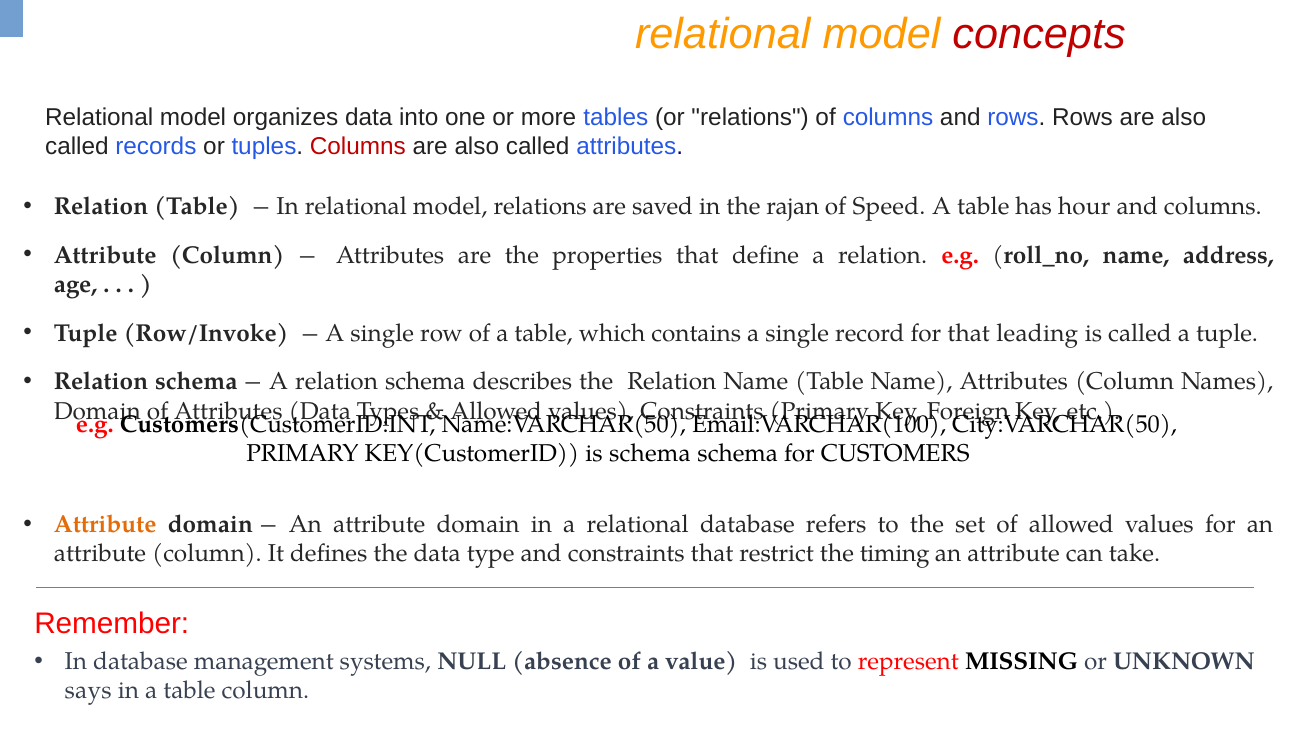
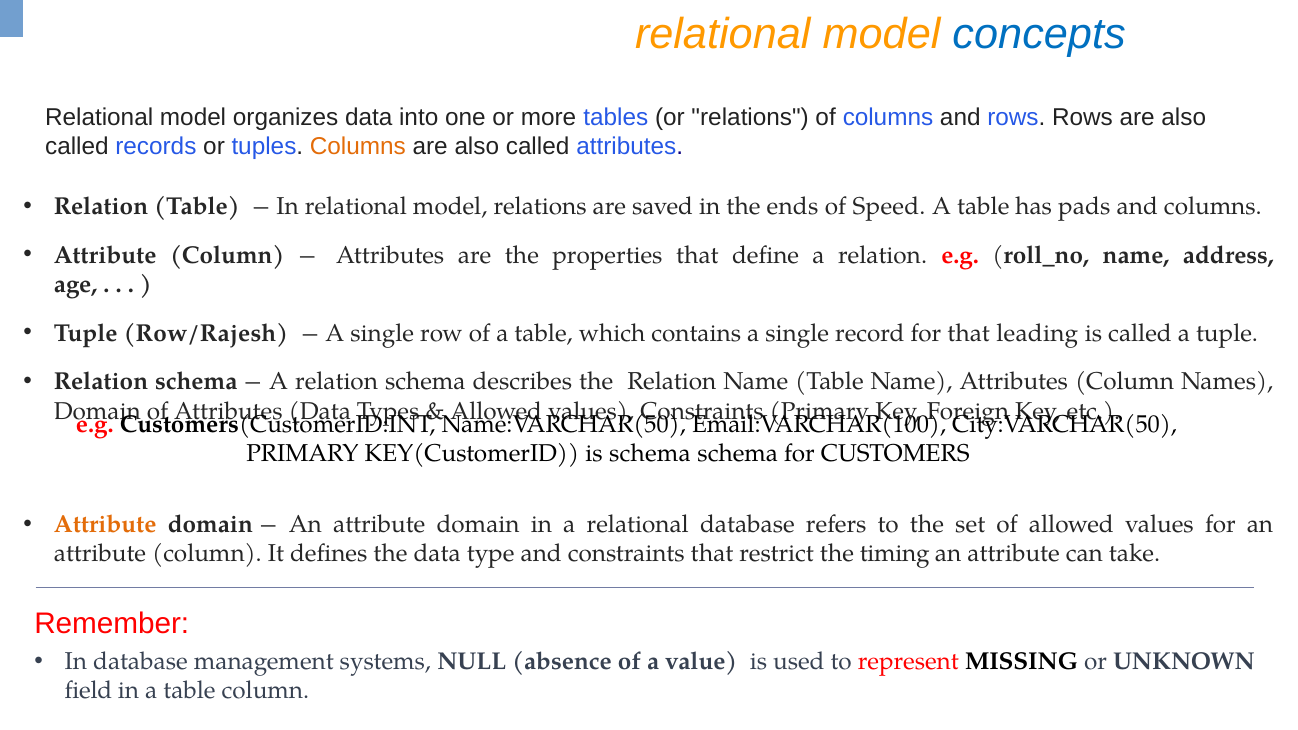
concepts colour: red -> blue (1039, 34)
Columns colour: red -> orange (358, 146)
rajan: rajan -> ends (793, 207)
hour: hour -> pads (1084, 207)
Row/Invoke: Row/Invoke -> Row/Rajesh (206, 333)
says: says -> field (88, 691)
